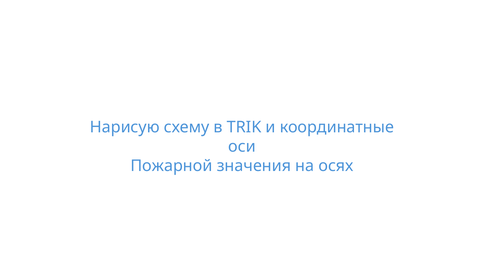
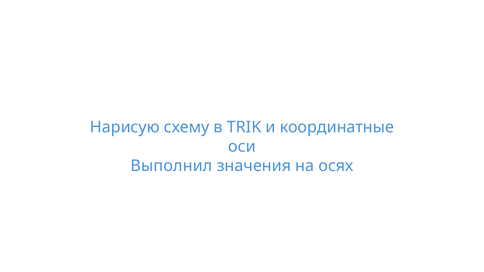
Пожарной: Пожарной -> Выполнил (171, 166)
